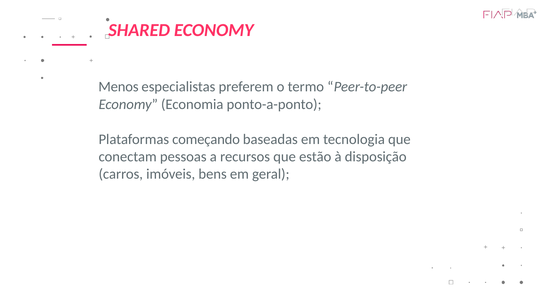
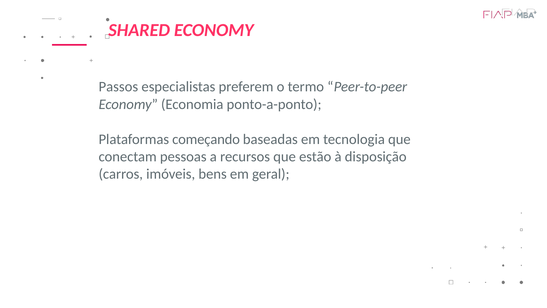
Menos: Menos -> Passos (118, 87)
